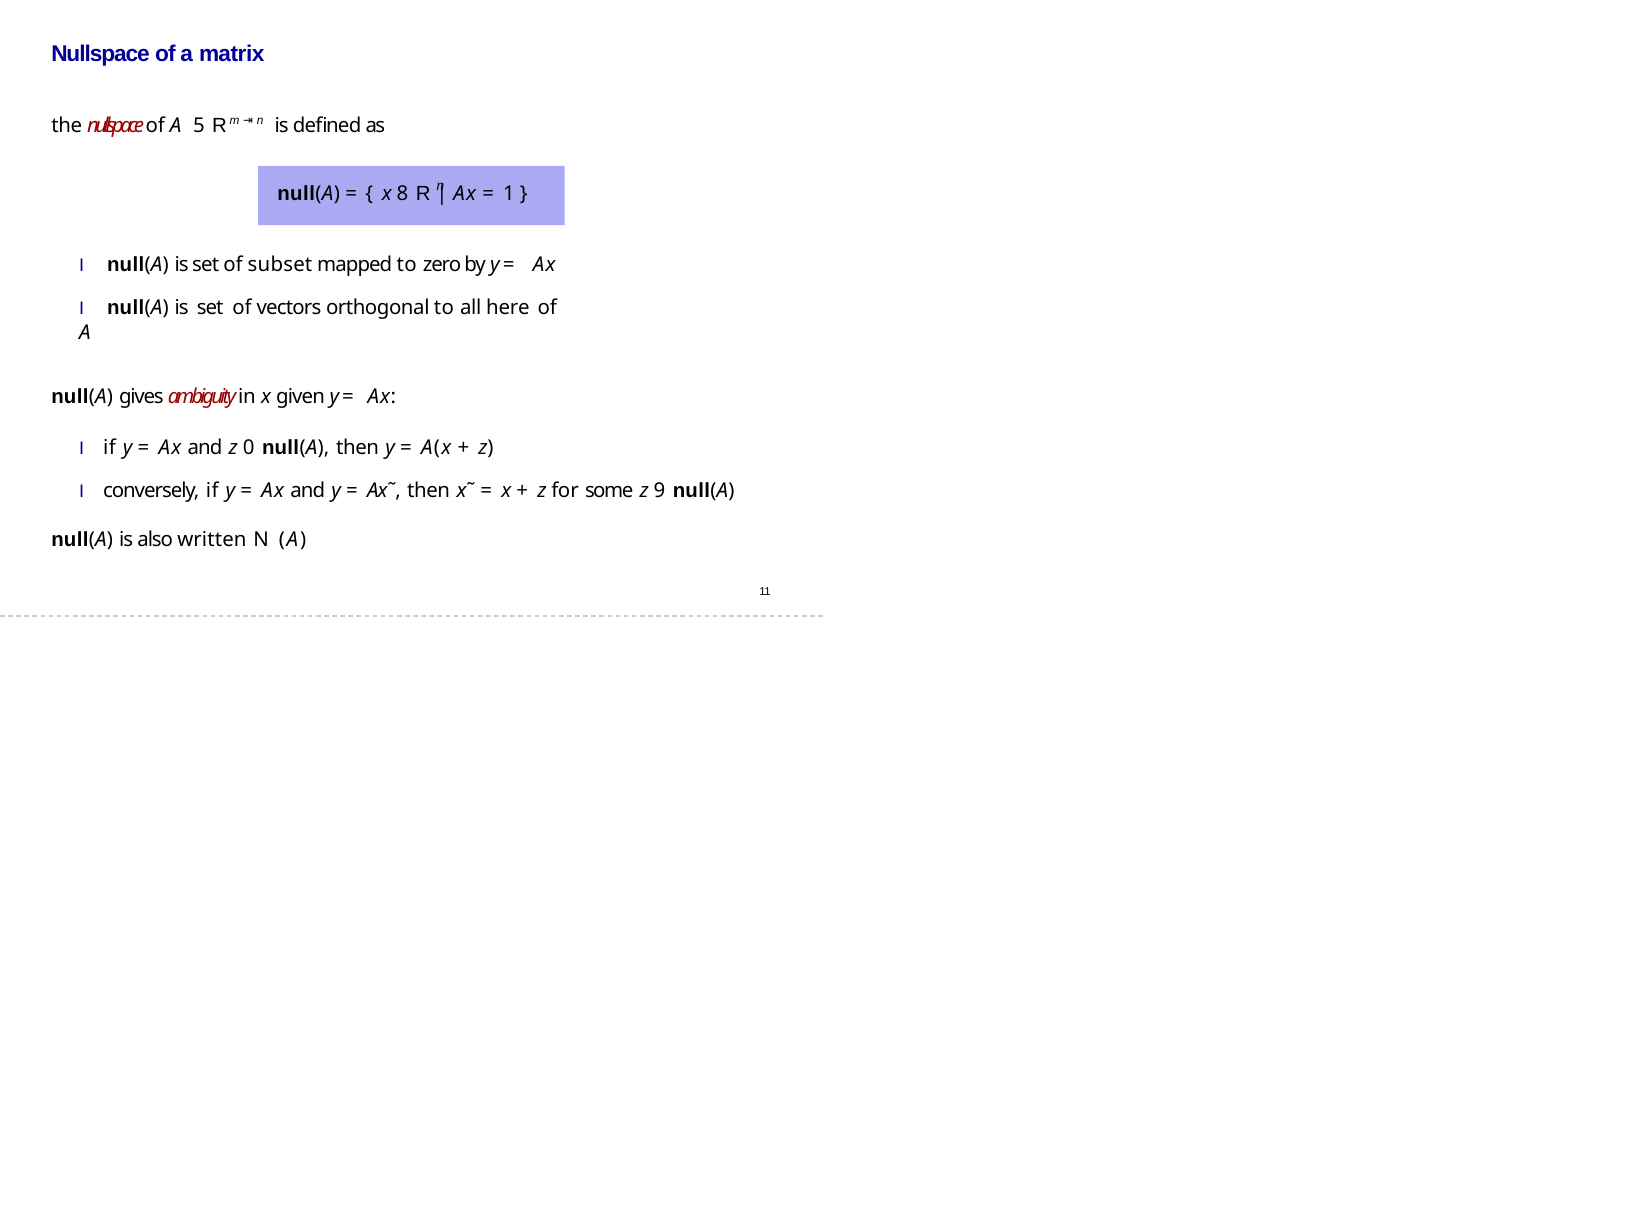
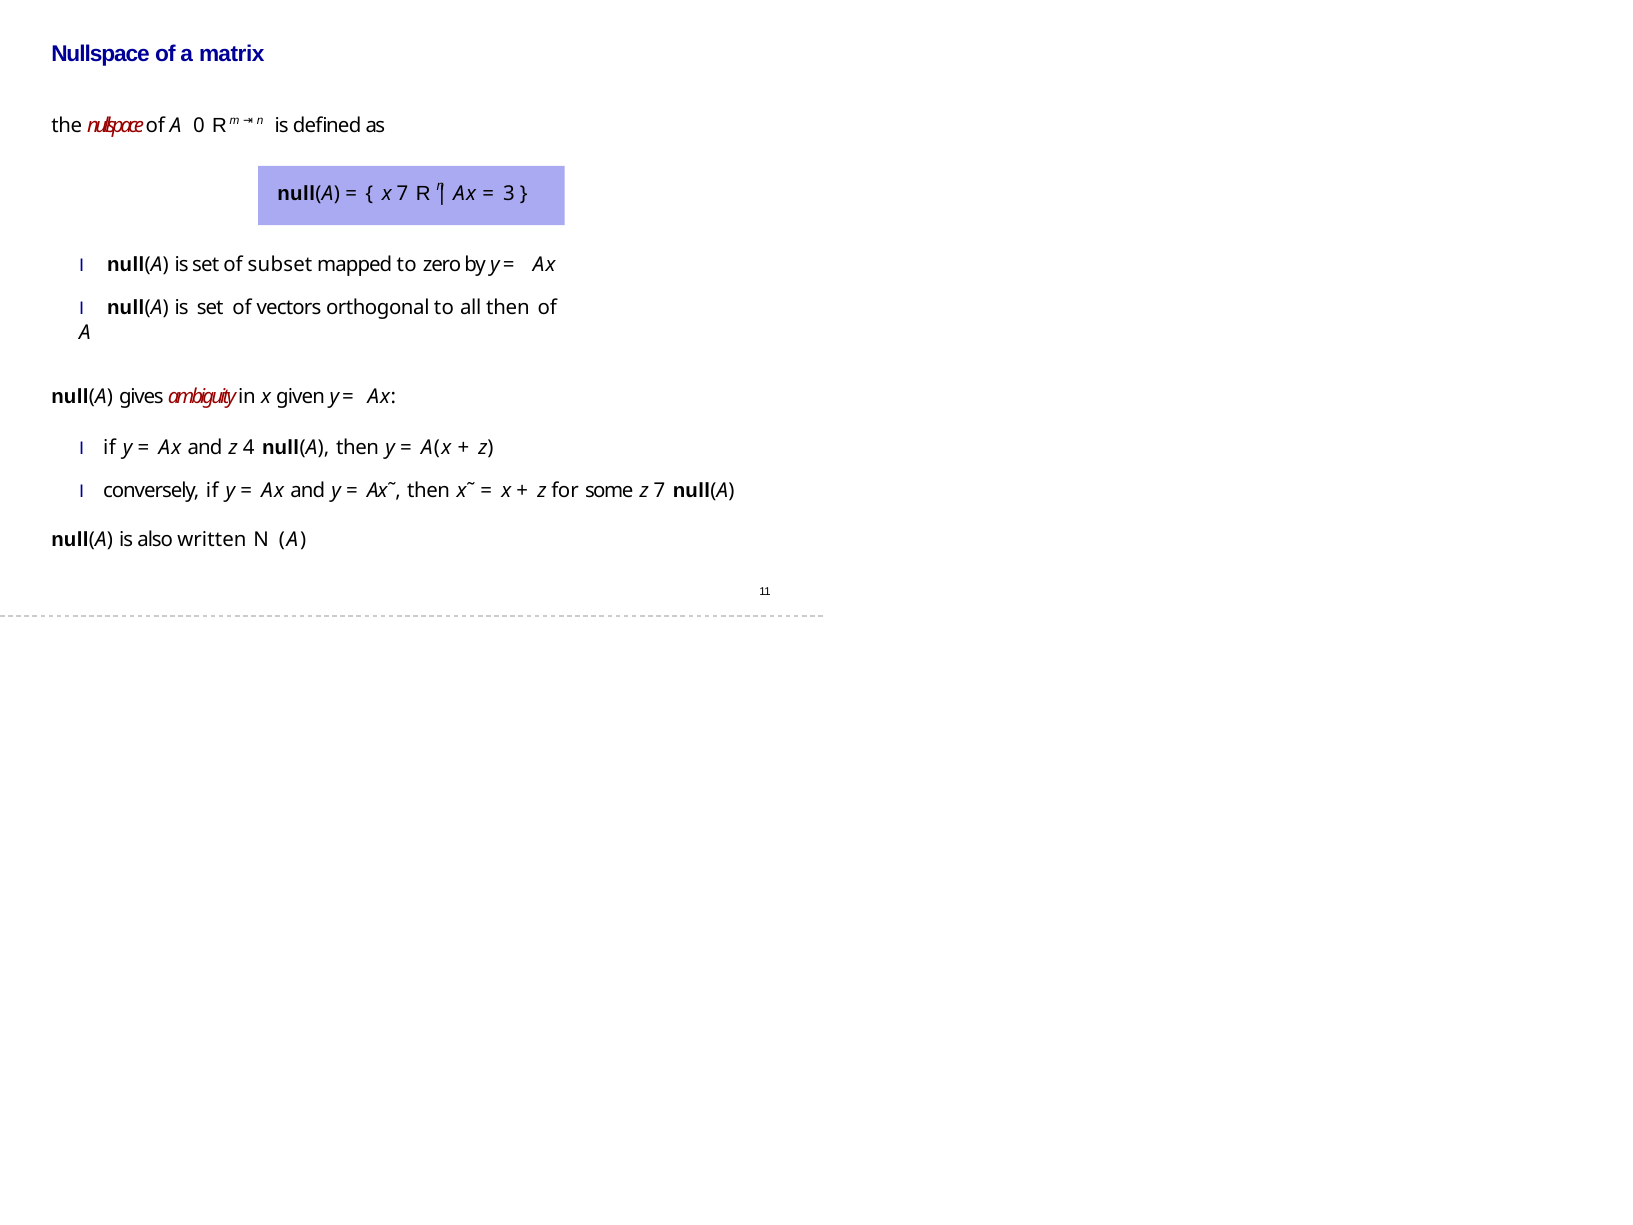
5: 5 -> 0 (199, 126)
x 8: 8 -> 7 (403, 194)
1: 1 -> 3 (509, 194)
all here: here -> then (508, 308)
0: 0 -> 4 (249, 447)
z 9: 9 -> 7 (659, 490)
